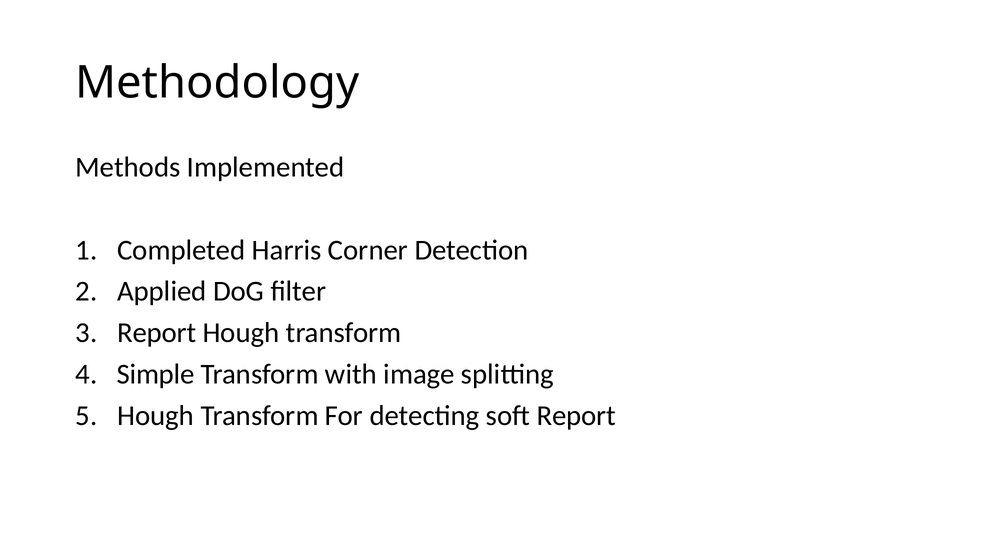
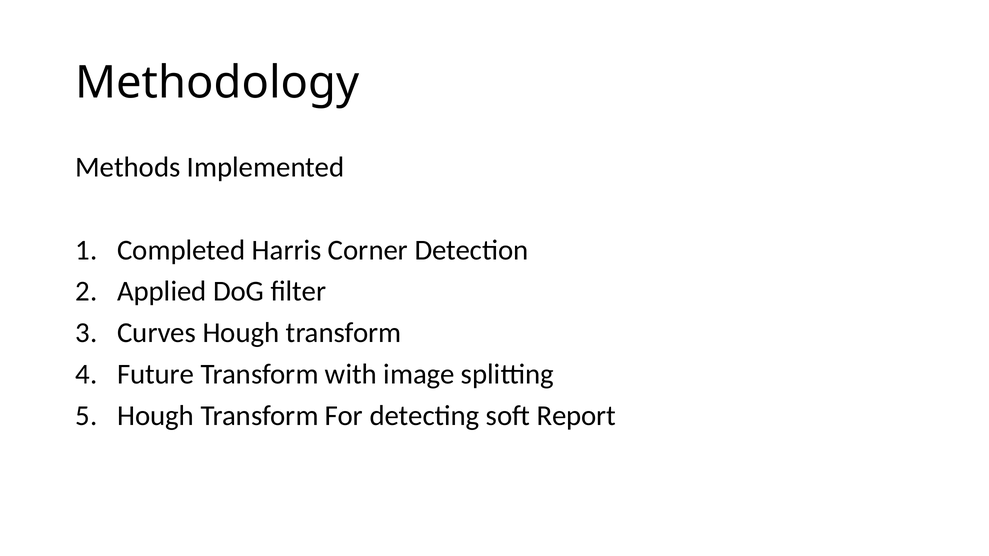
Report: Report -> Curves (157, 333)
Simple: Simple -> Future (156, 375)
